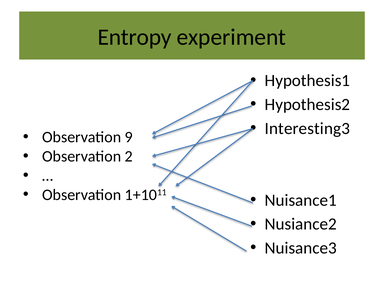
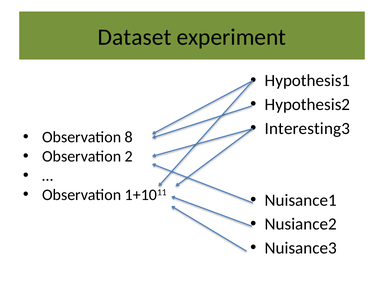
Entropy: Entropy -> Dataset (134, 37)
9: 9 -> 8 (129, 137)
